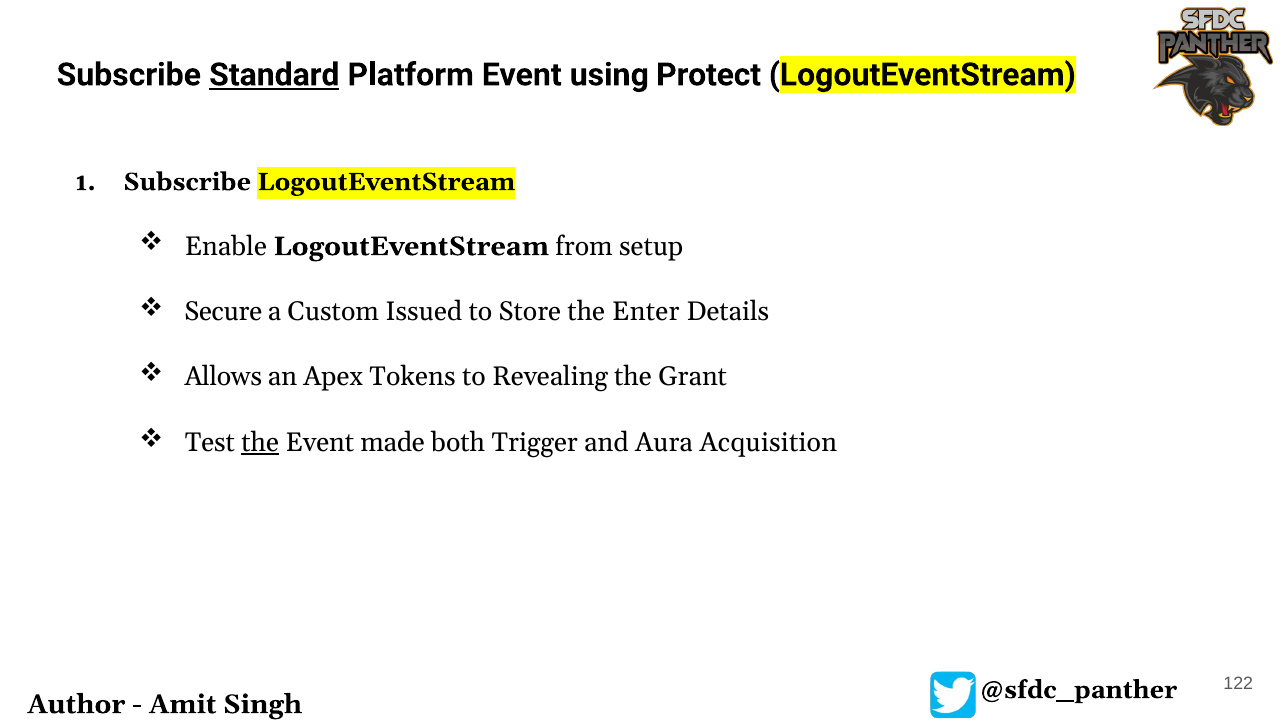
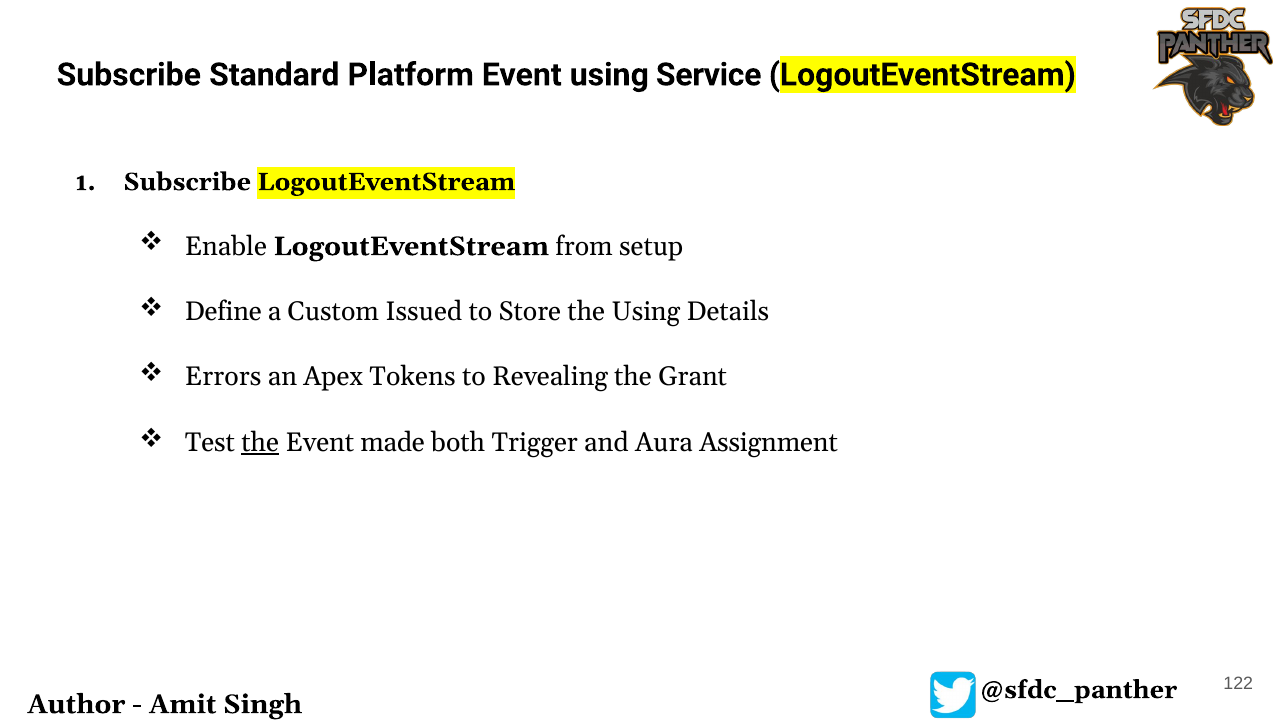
Standard underline: present -> none (274, 75)
Protect: Protect -> Service (709, 75)
Secure: Secure -> Define (223, 312)
the Enter: Enter -> Using (646, 312)
Allows: Allows -> Errors (223, 377)
Acquisition: Acquisition -> Assignment (769, 442)
